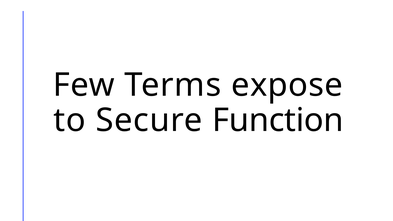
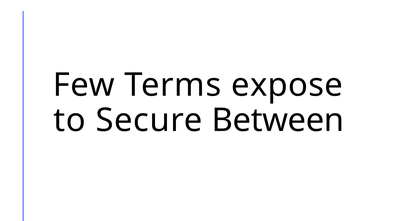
Function: Function -> Between (278, 120)
